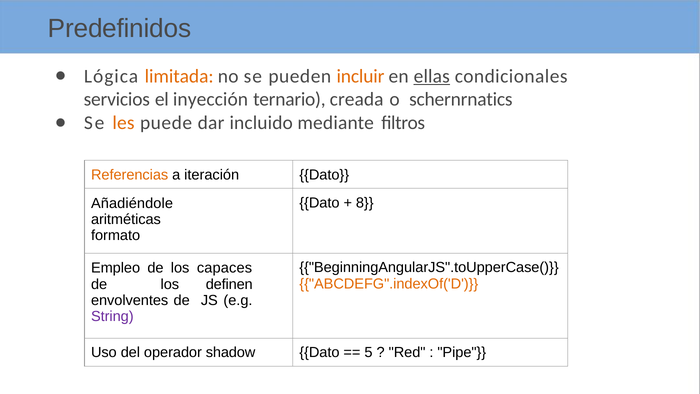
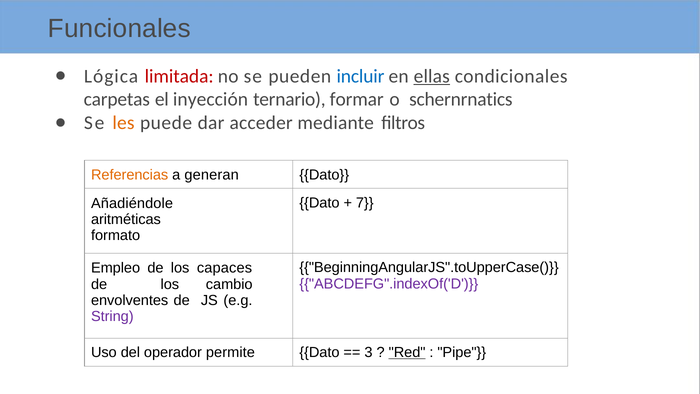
Predefinidos: Predefinidos -> Funcionales (119, 28)
limitada colour: orange -> red (179, 76)
incluir colour: orange -> blue (360, 76)
servicios: servicios -> carpetas (117, 99)
creada: creada -> formar (357, 99)
incluido: incluido -> acceder (261, 123)
iteración: iteración -> generan (212, 175)
8: 8 -> 7 (365, 203)
ABCDEFG".indexOf('D colour: orange -> purple (389, 284)
definen: definen -> cambio (229, 284)
shadow: shadow -> permite (230, 352)
5: 5 -> 3 (368, 352)
Red underline: none -> present (407, 352)
